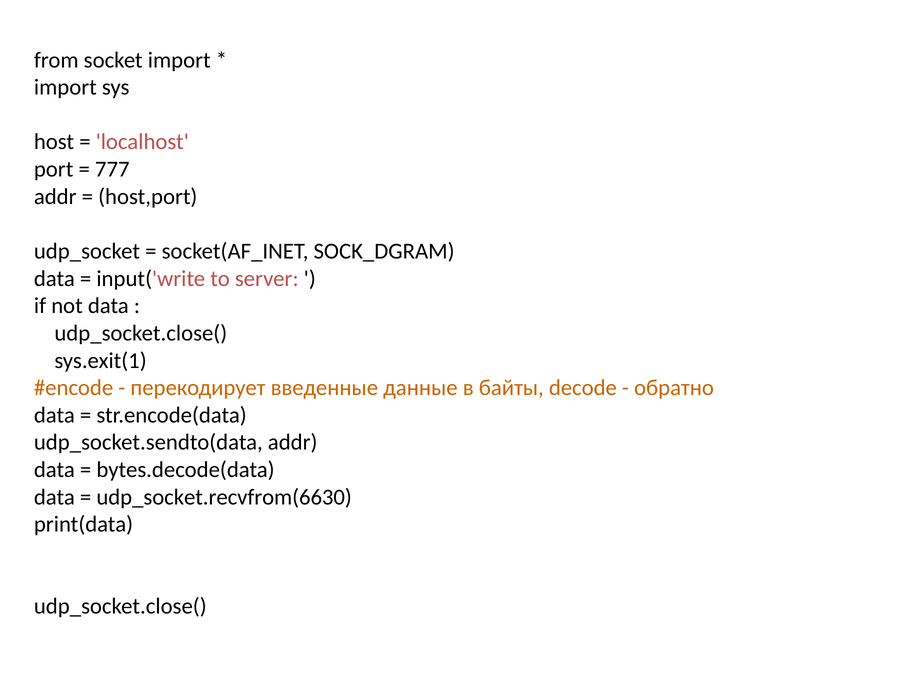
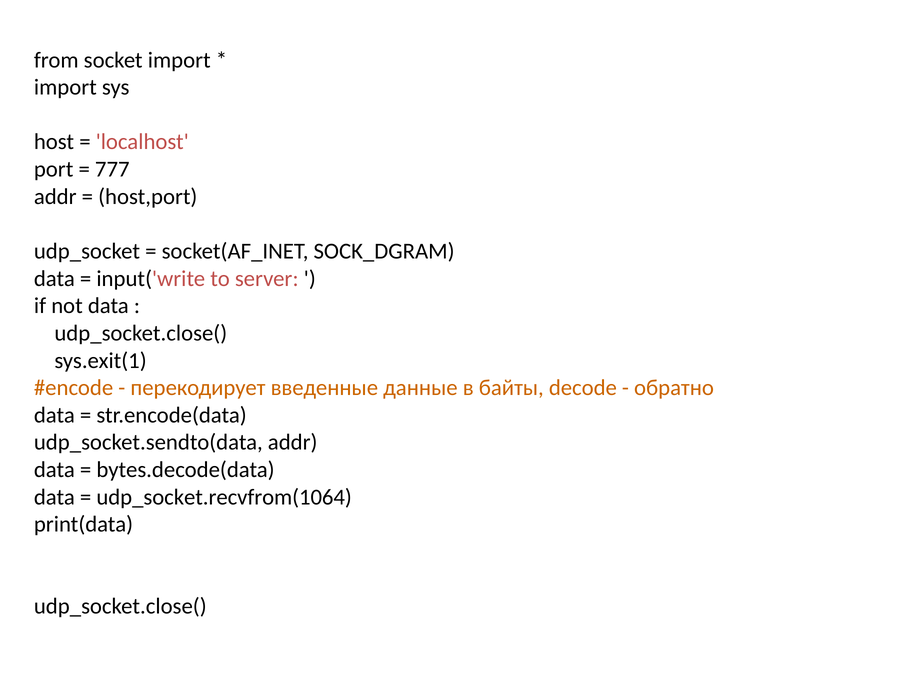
udp_socket.recvfrom(6630: udp_socket.recvfrom(6630 -> udp_socket.recvfrom(1064 (224, 497)
